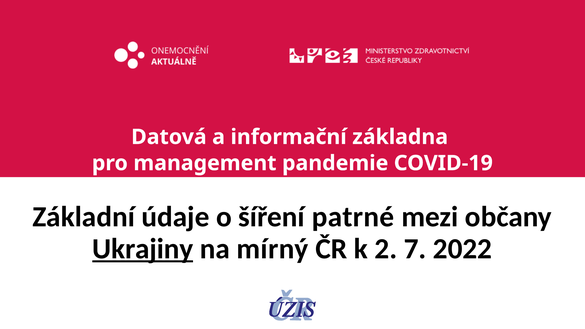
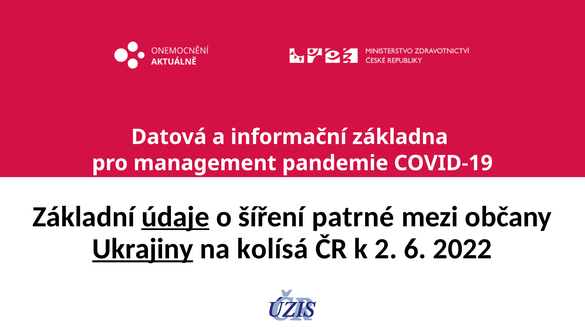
údaje underline: none -> present (175, 217)
mírný: mírný -> kolísá (272, 249)
7: 7 -> 6 (415, 249)
